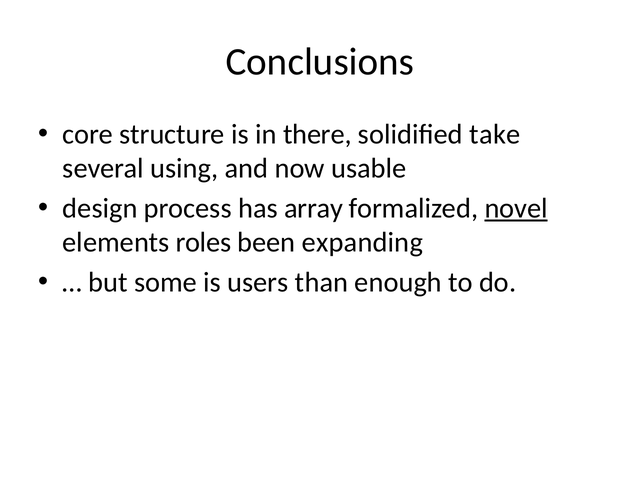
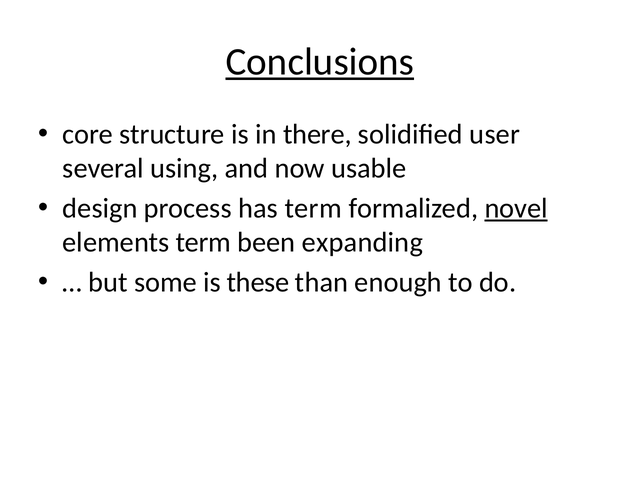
Conclusions underline: none -> present (320, 62)
take: take -> user (495, 134)
has array: array -> term (313, 208)
elements roles: roles -> term (203, 242)
users: users -> these (258, 282)
